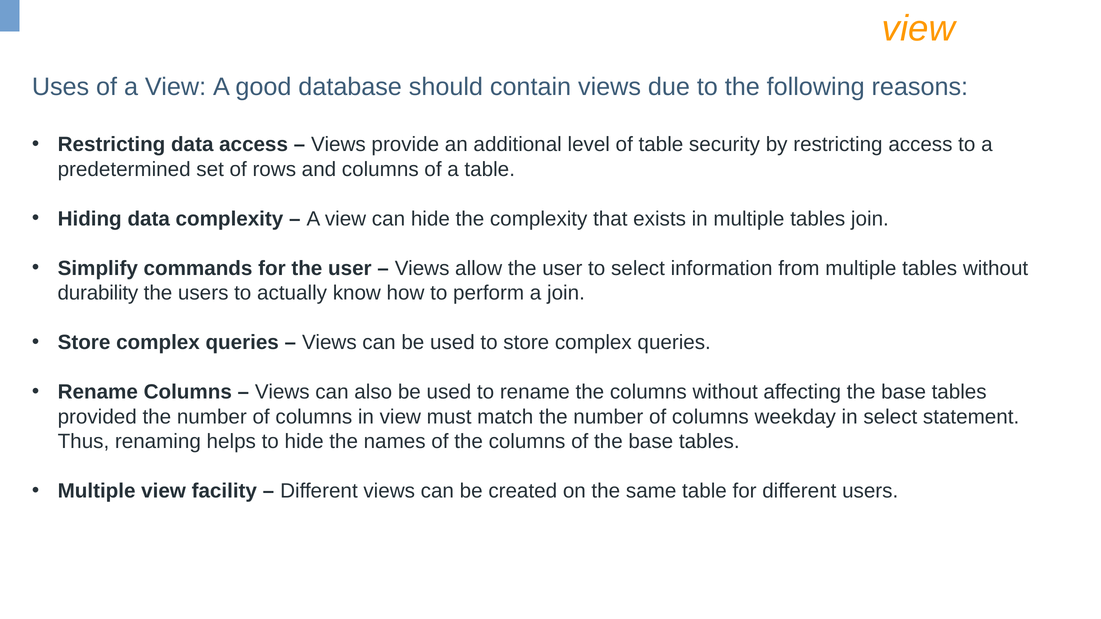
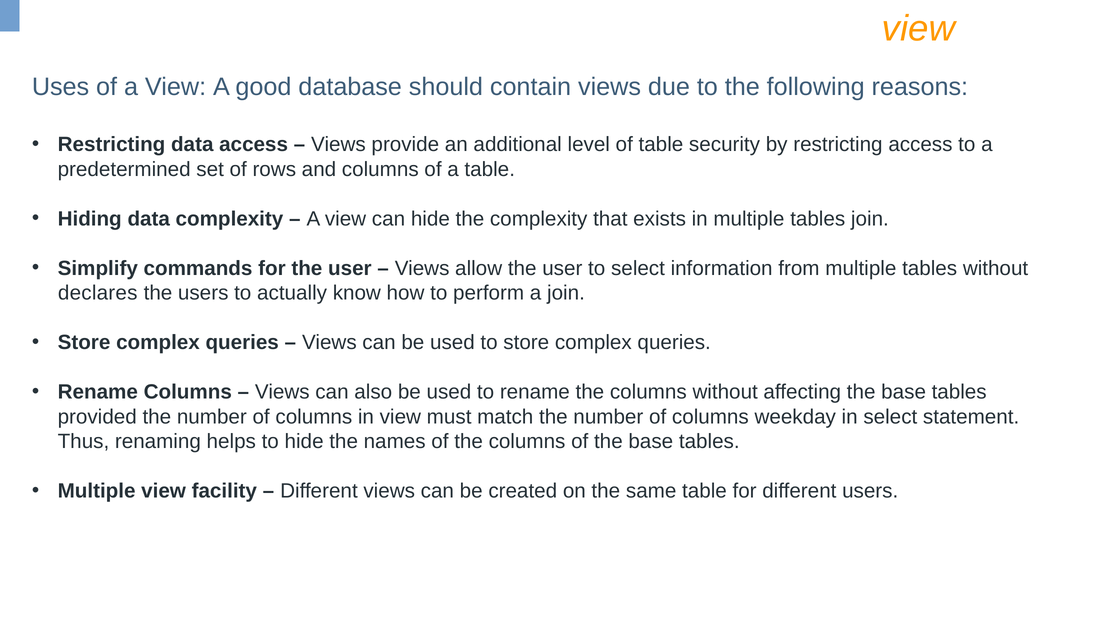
durability: durability -> declares (98, 293)
